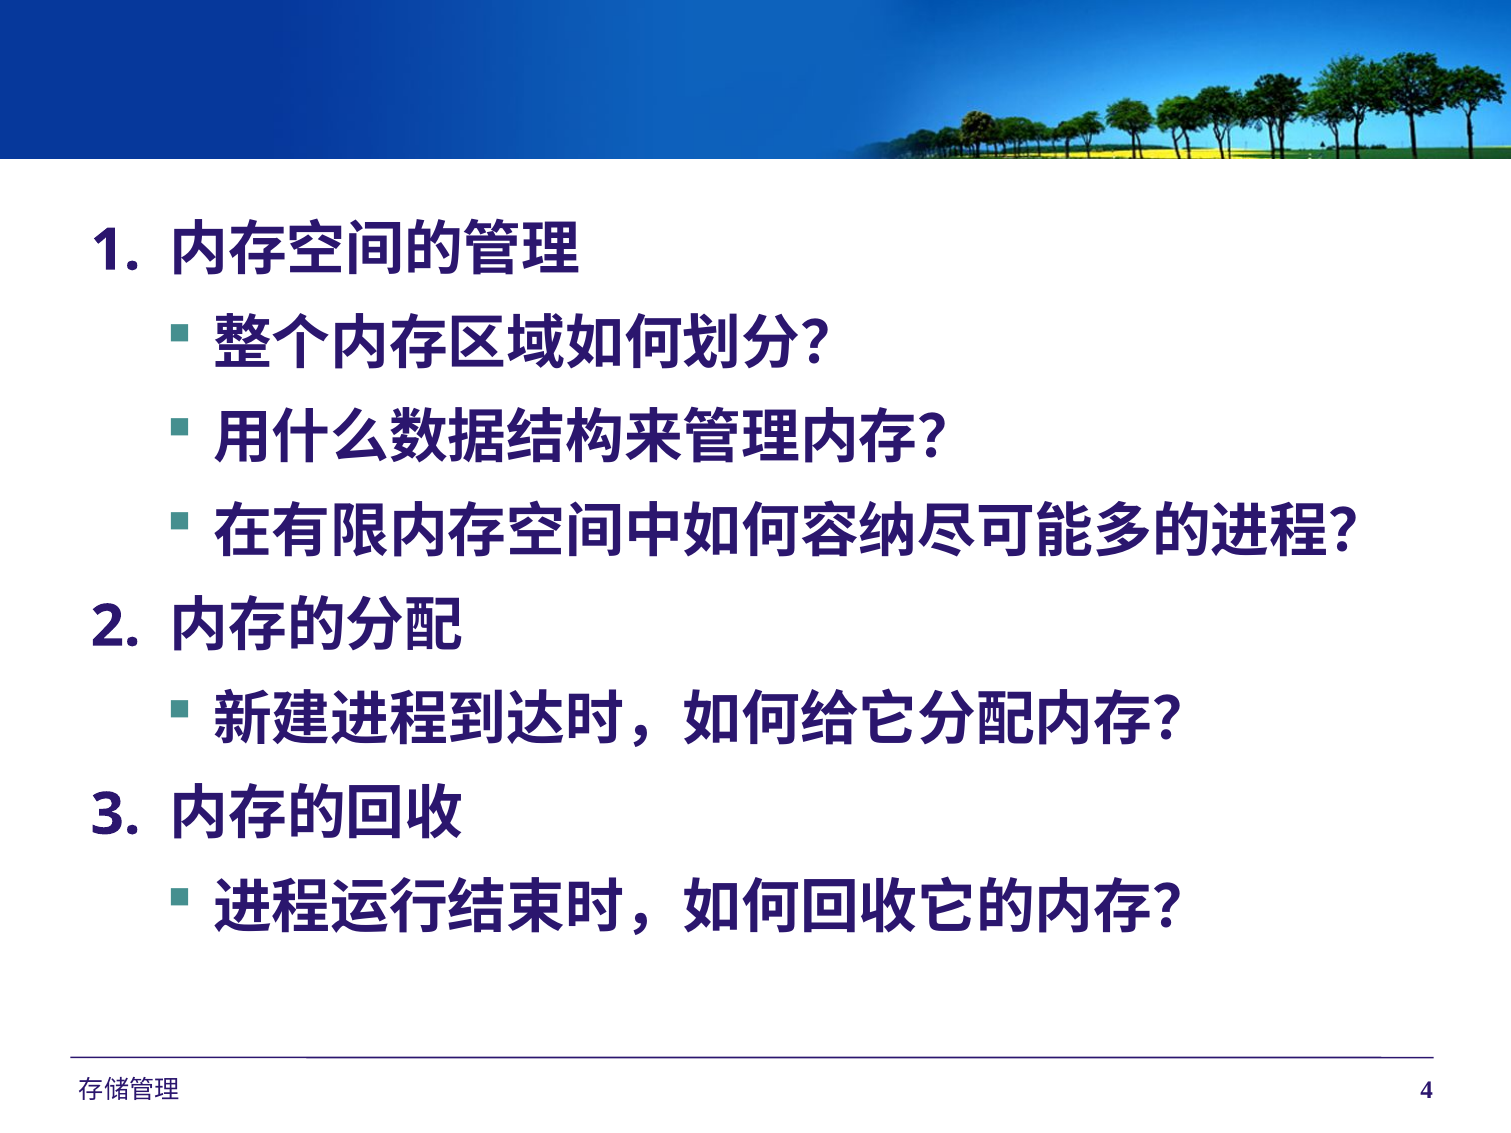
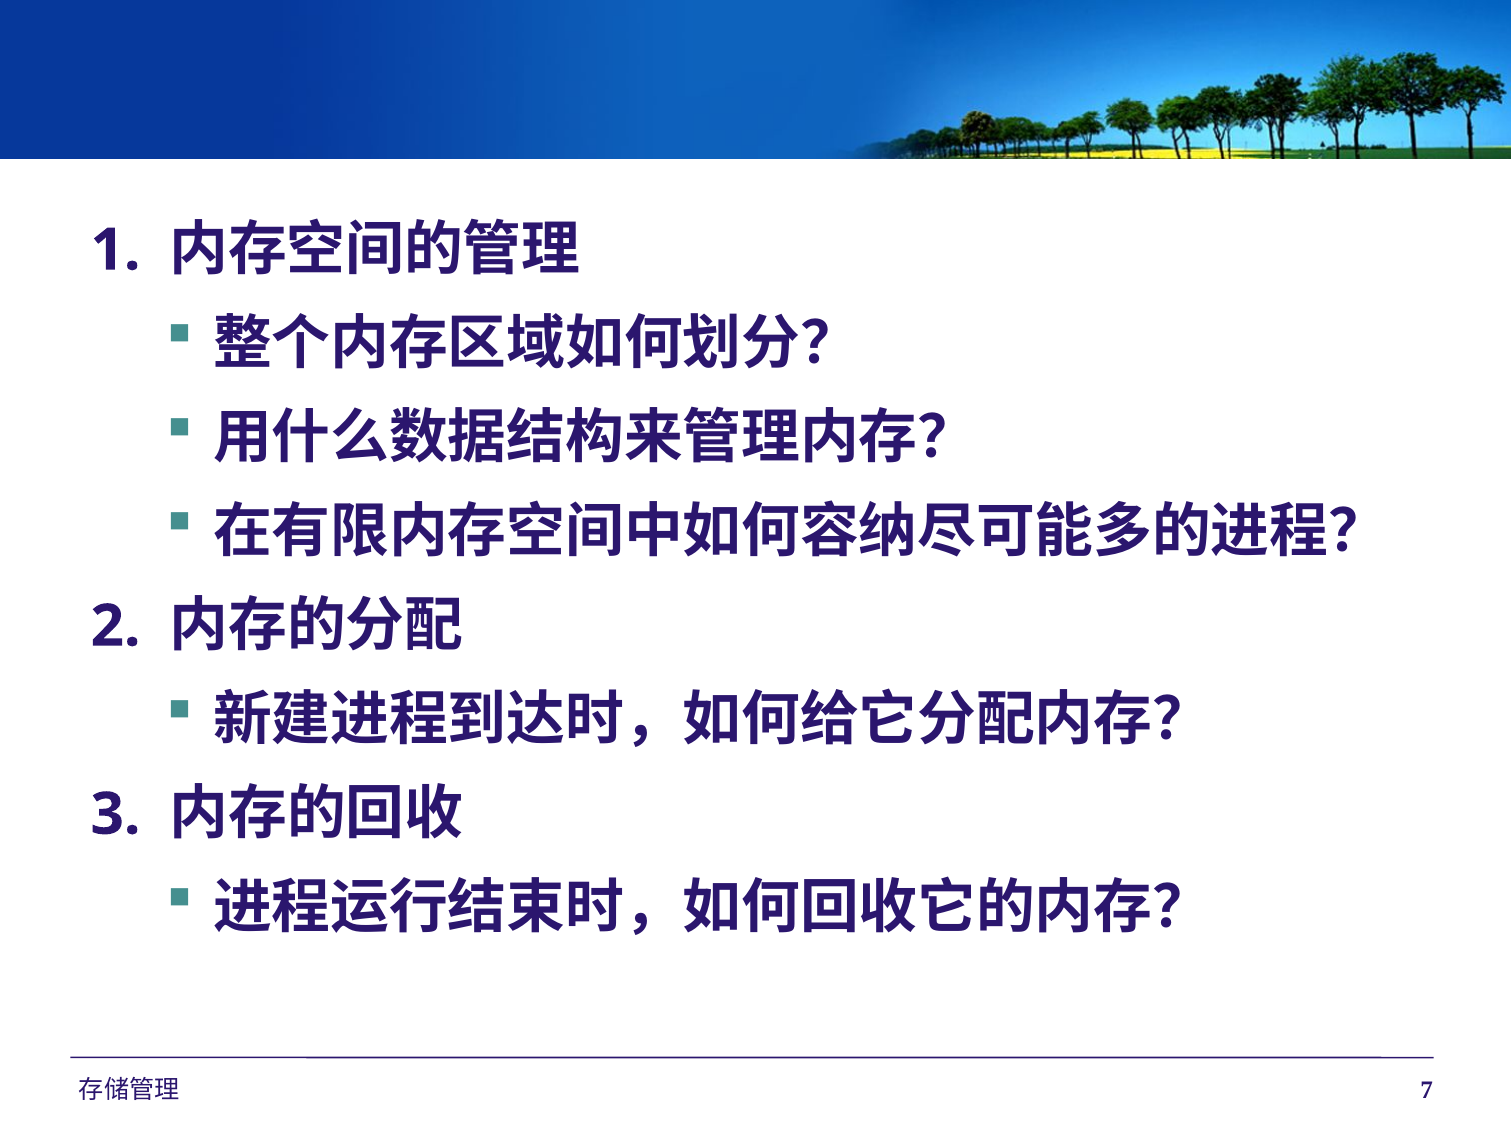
4: 4 -> 7 (1427, 1090)
